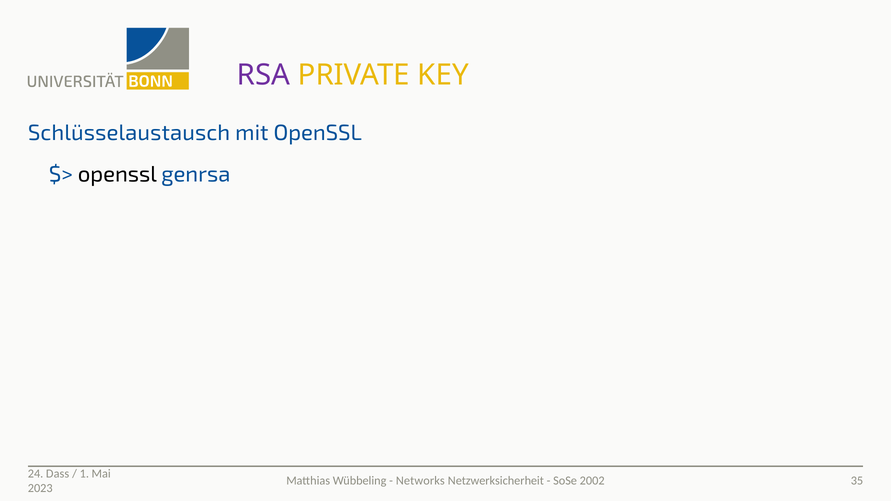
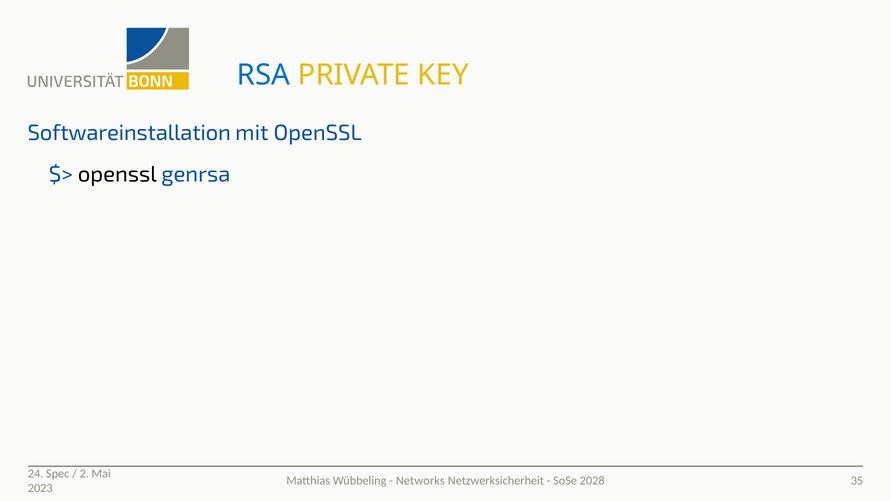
RSA colour: purple -> blue (263, 75)
Schlüsselaustausch: Schlüsselaustausch -> Softwareinstallation (129, 133)
Dass: Dass -> Spec (58, 474)
1: 1 -> 2 (84, 474)
2002: 2002 -> 2028 (592, 481)
